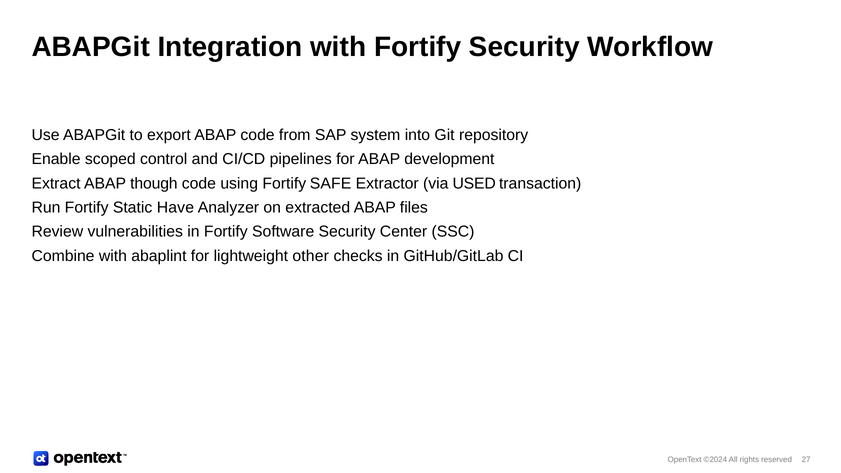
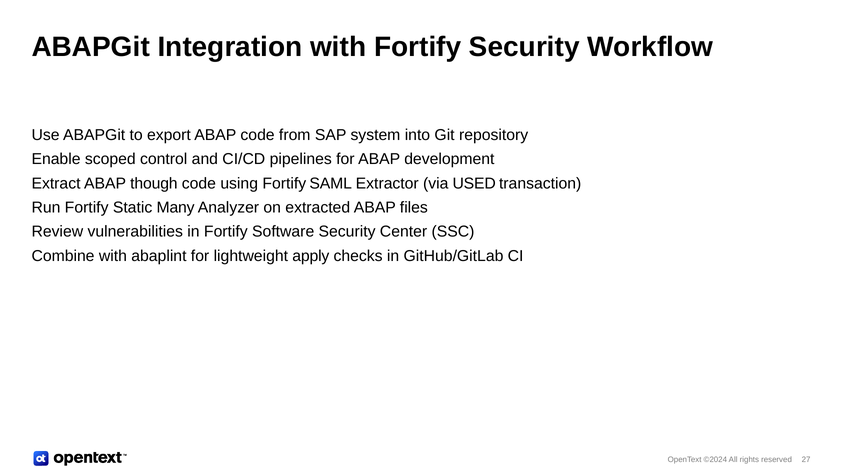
SAFE: SAFE -> SAML (331, 183)
Have: Have -> Many (176, 208)
other: other -> apply (311, 256)
